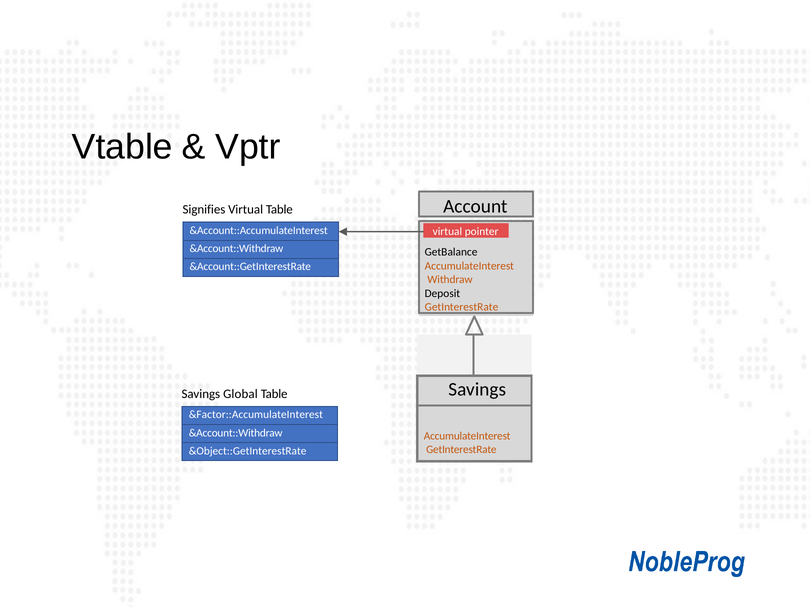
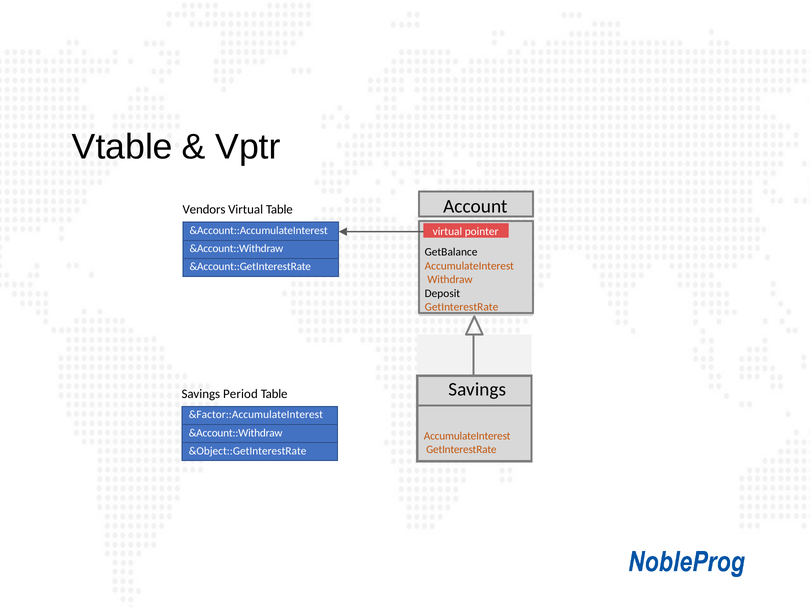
Signifies: Signifies -> Vendors (204, 210)
Global: Global -> Period (240, 394)
